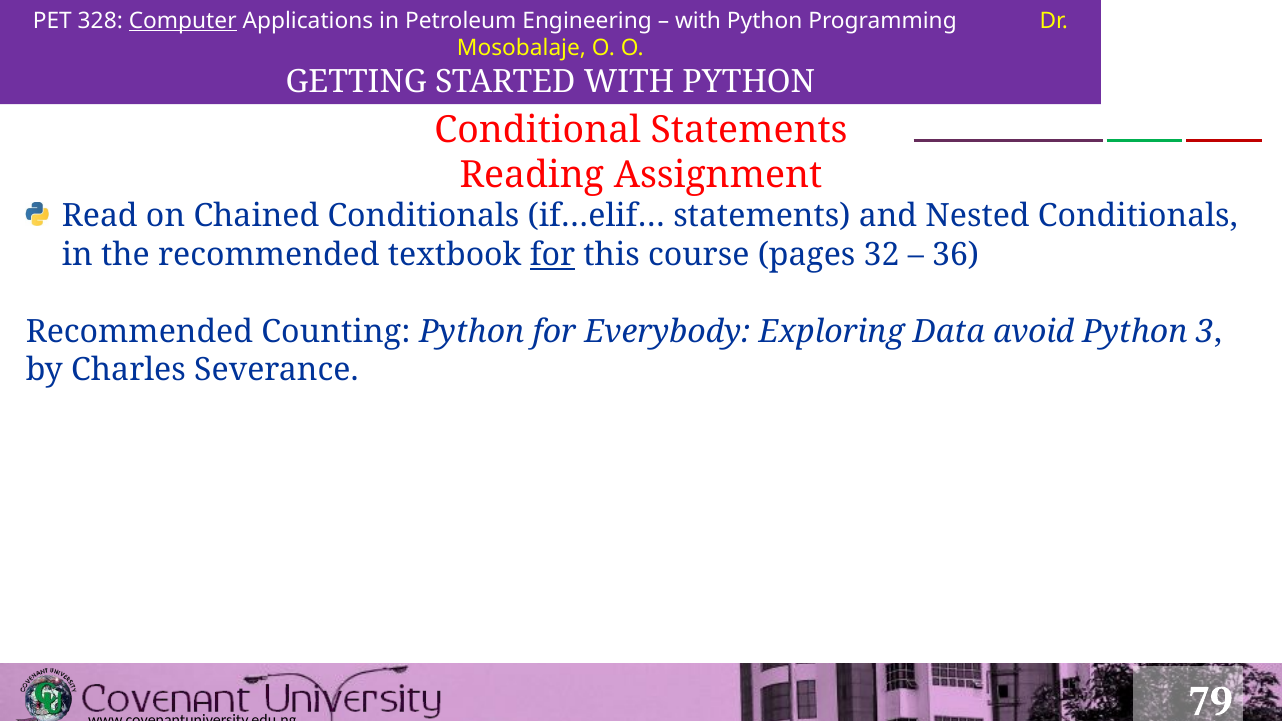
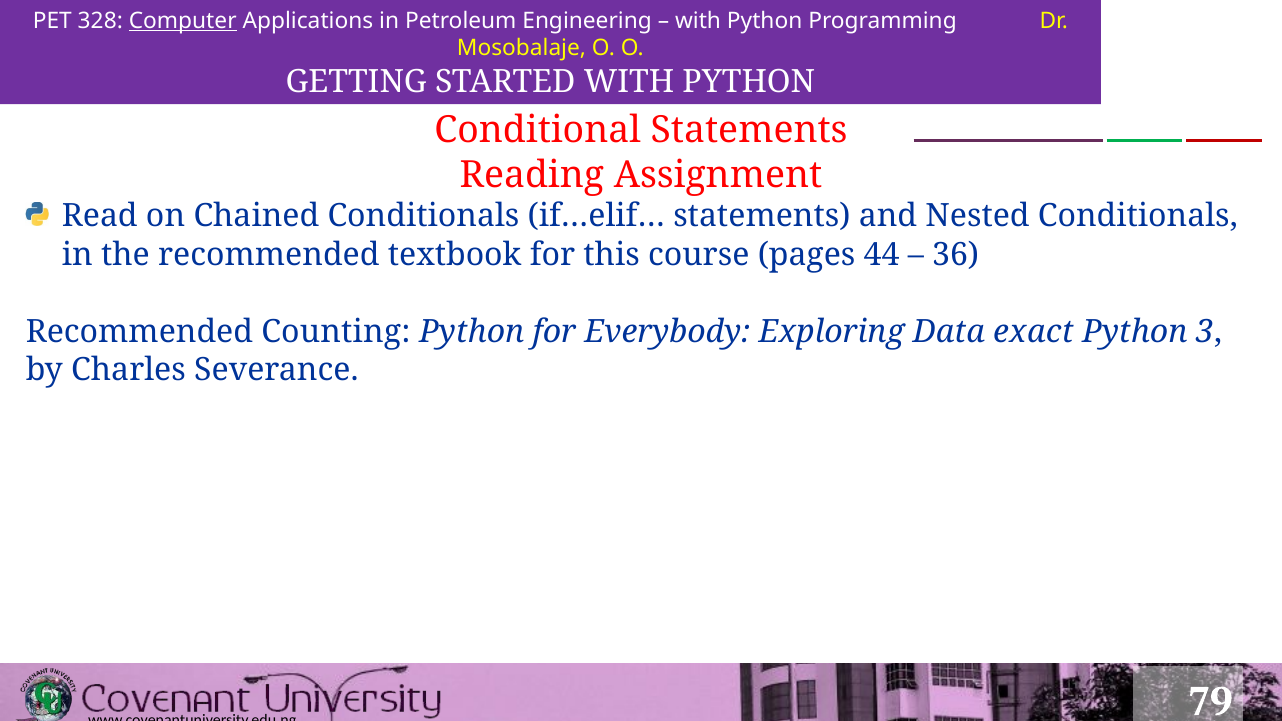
for underline: present -> none (553, 255)
32: 32 -> 44 (882, 255)
avoid: avoid -> exact (1033, 332)
